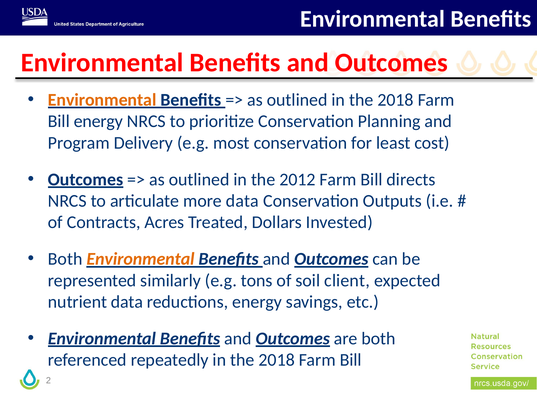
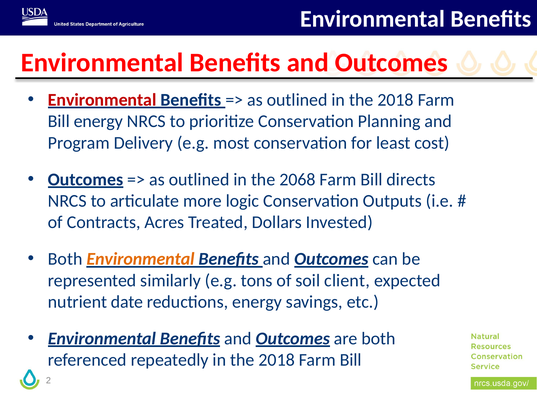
Environmental colour: orange -> red (102, 100)
2012: 2012 -> 2068 (297, 179)
more data: data -> logic (242, 201)
nutrient data: data -> date (127, 302)
